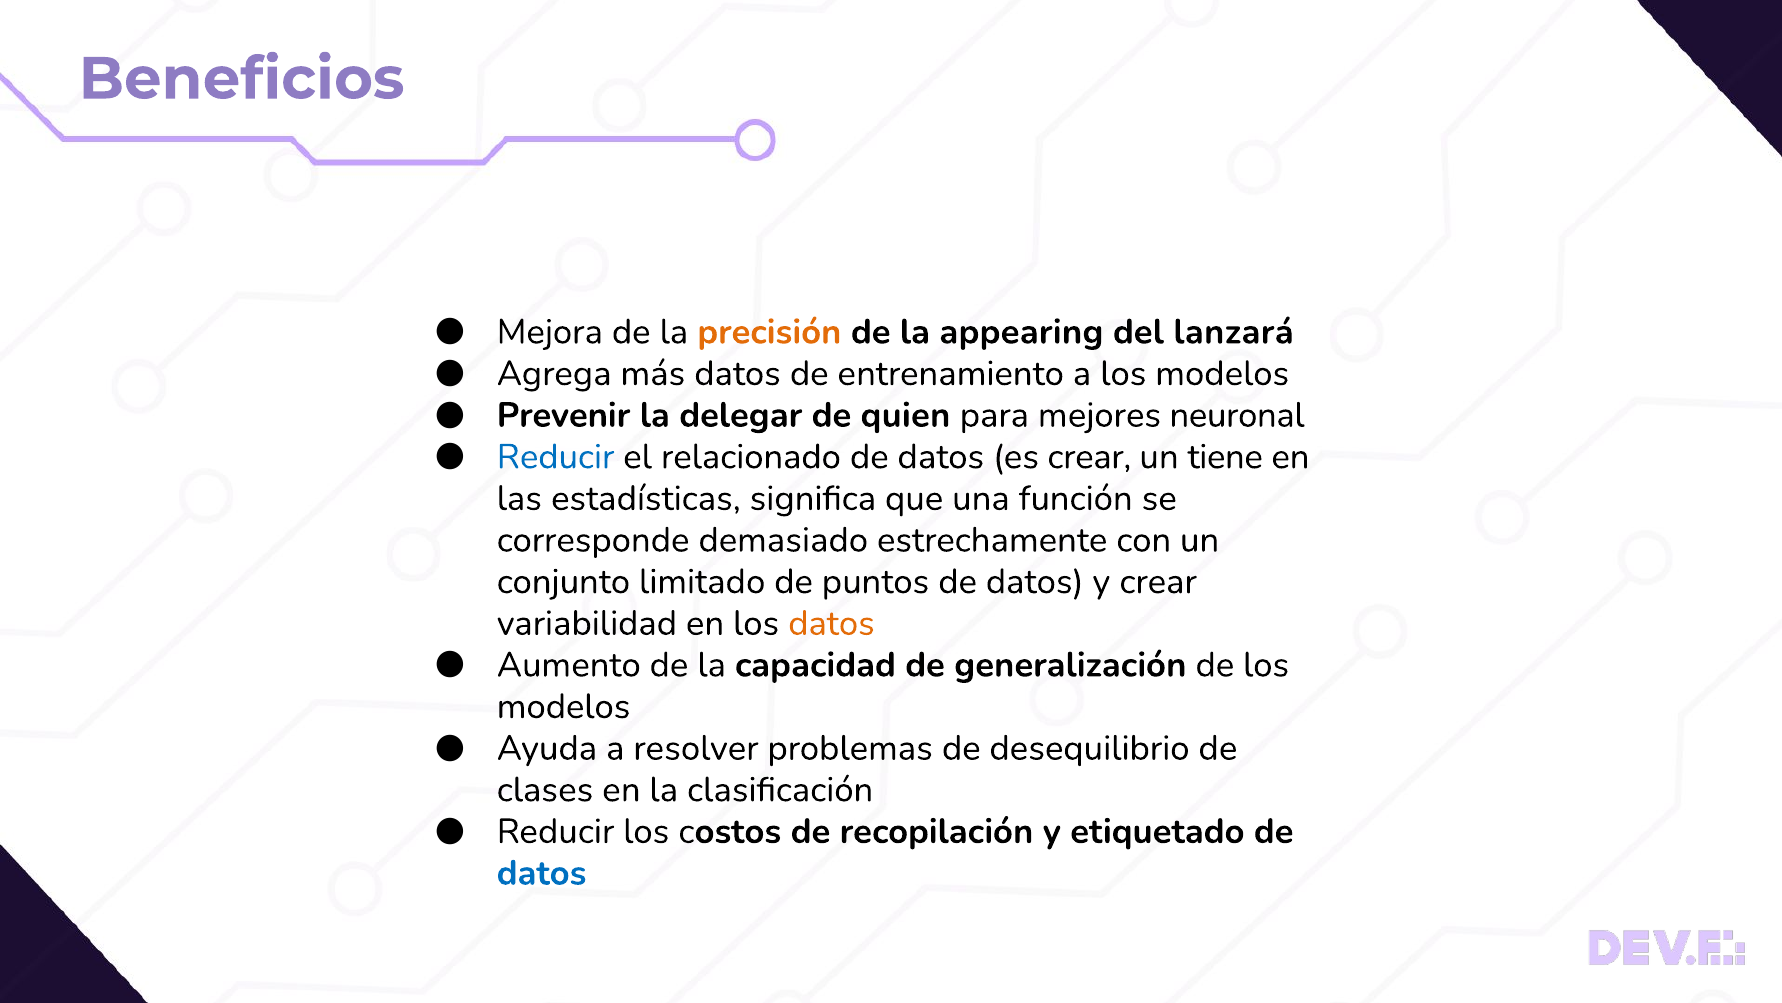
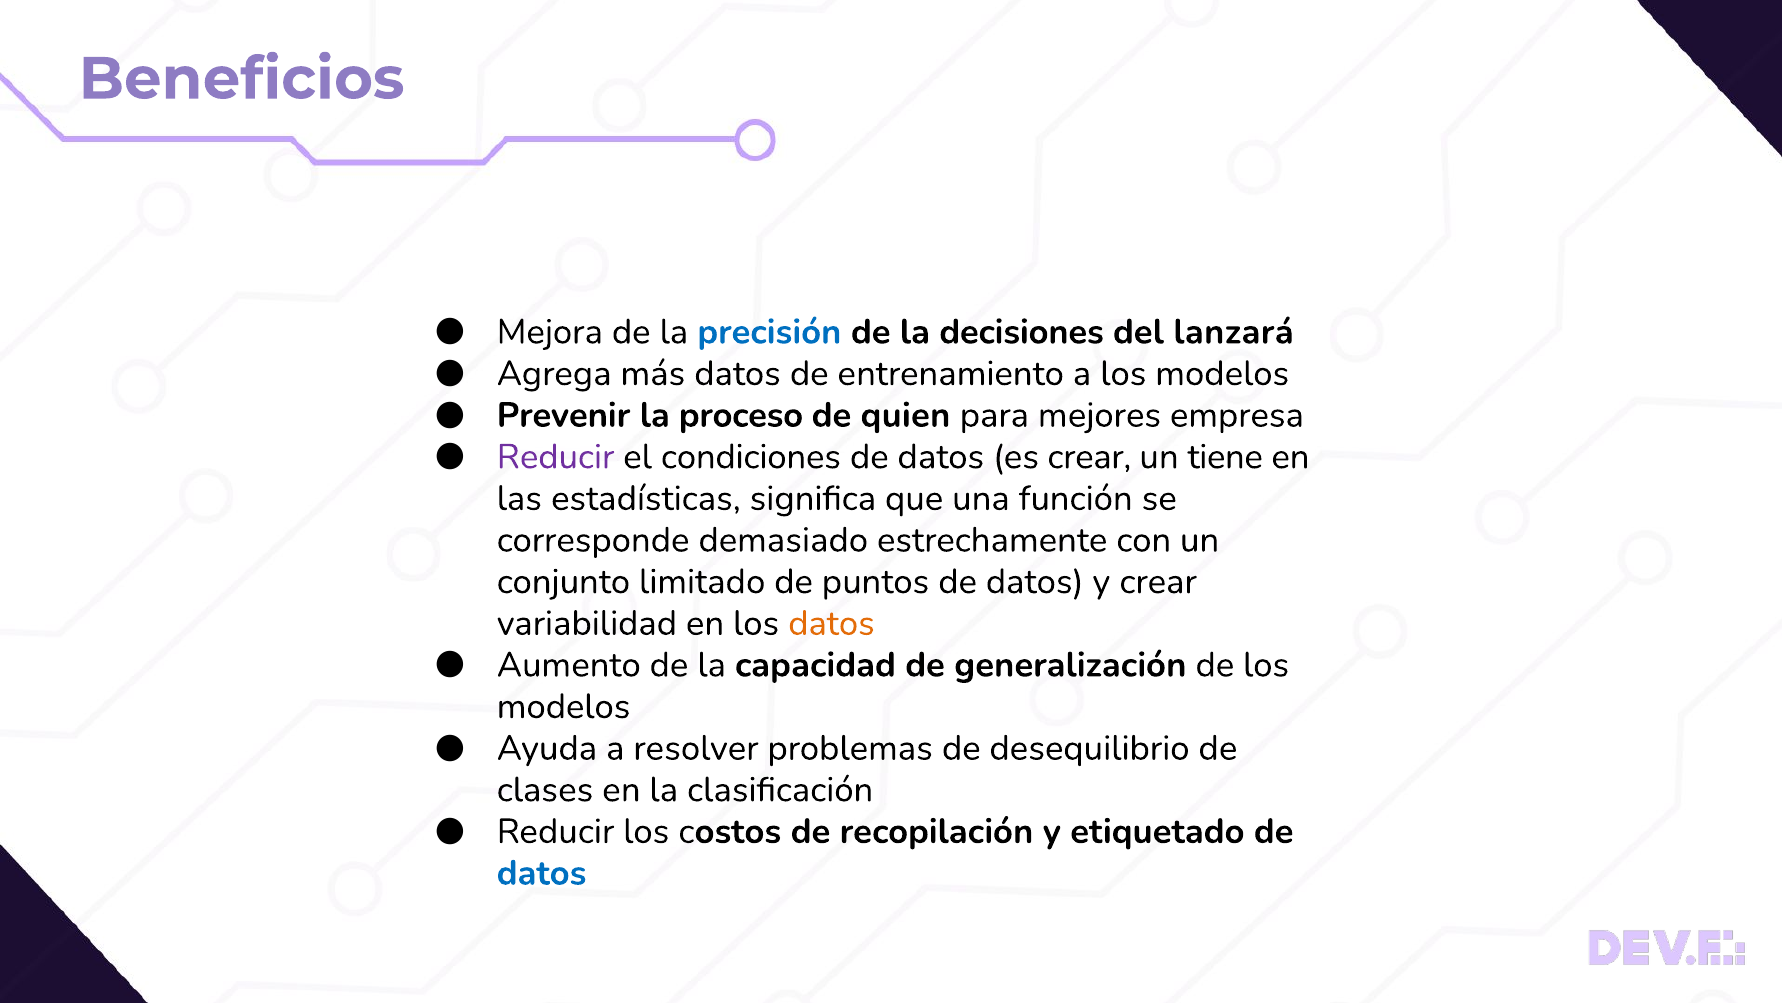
precisión colour: orange -> blue (769, 332)
appearing: appearing -> decisiones (1022, 332)
delegar: delegar -> proceso (741, 415)
neuronal: neuronal -> empresa (1237, 415)
Reducir colour: blue -> purple (556, 457)
relacionado: relacionado -> condiciones (751, 457)
